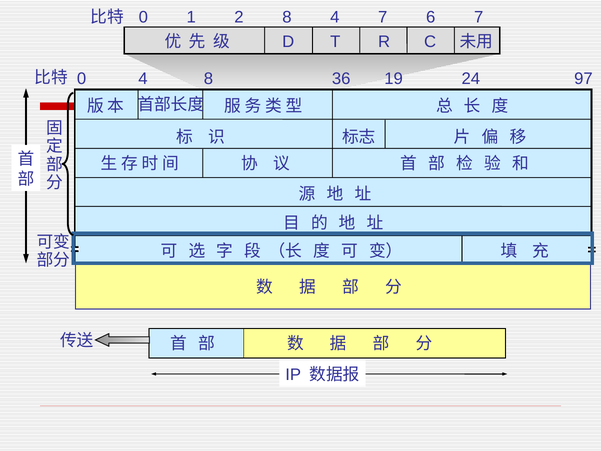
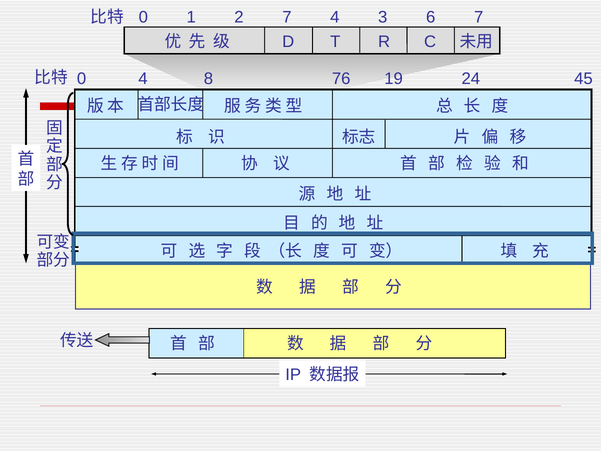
2 8: 8 -> 7 (287, 17)
4 7: 7 -> 3 (383, 17)
36: 36 -> 76 (341, 79)
97: 97 -> 45 (583, 79)
